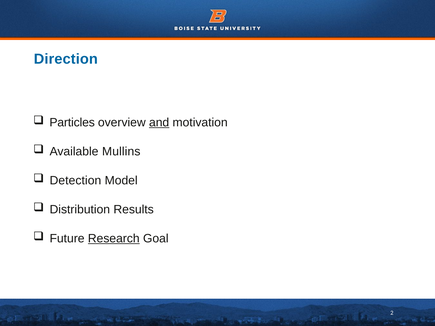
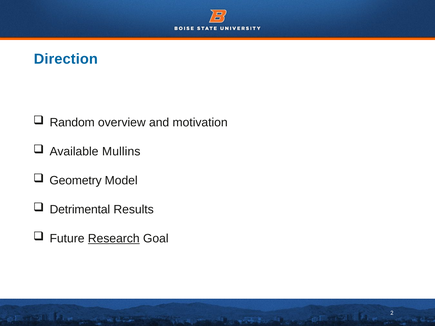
Particles: Particles -> Random (72, 123)
and underline: present -> none (159, 123)
Detection: Detection -> Geometry (76, 181)
Distribution: Distribution -> Detrimental (80, 210)
